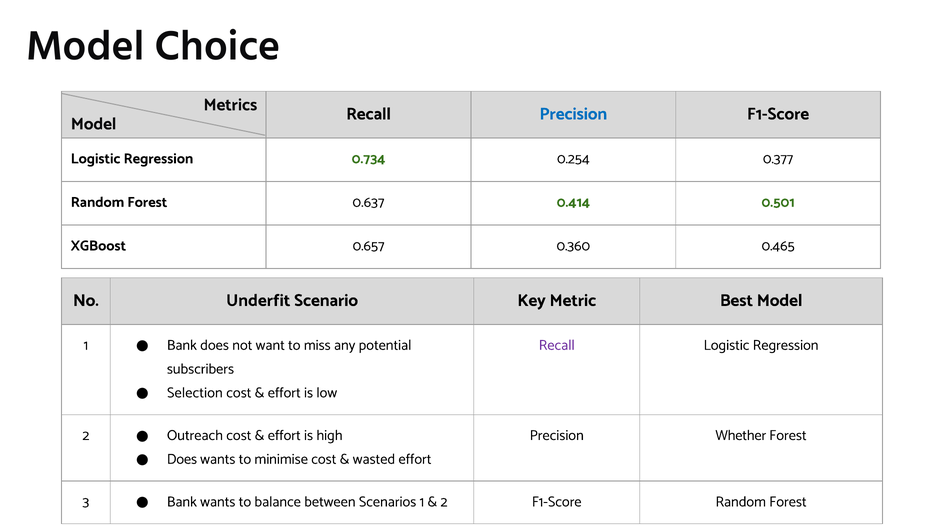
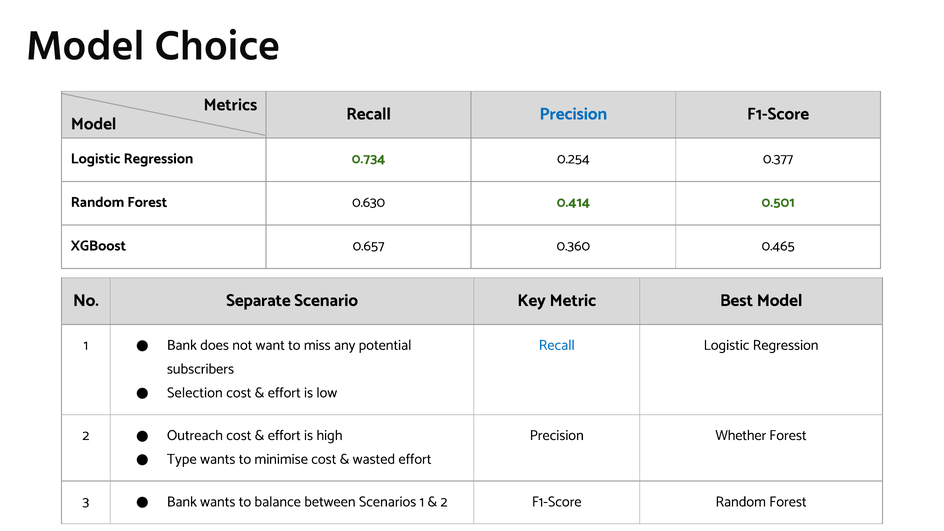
0.637: 0.637 -> 0.630 (369, 202)
Underfit: Underfit -> Separate (258, 300)
Recall colour: purple -> blue (557, 345)
Does: Does -> Type (182, 459)
